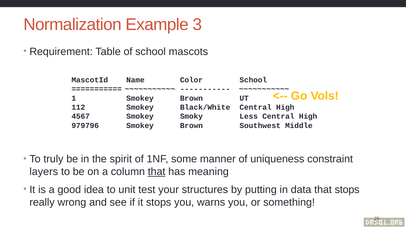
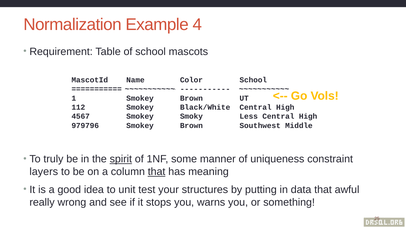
3: 3 -> 4 (197, 25)
spirit underline: none -> present (121, 159)
that stops: stops -> awful (347, 190)
